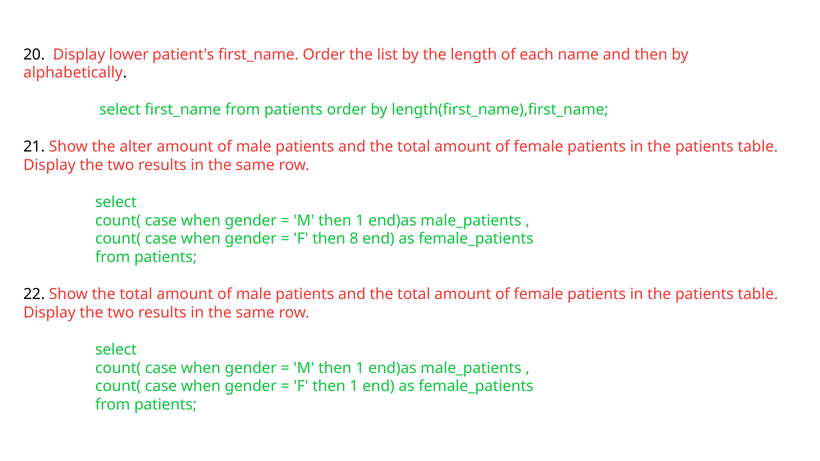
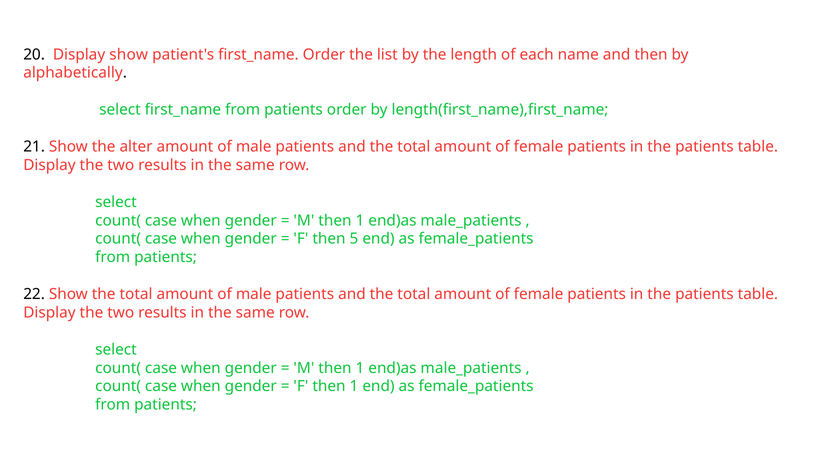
Display lower: lower -> show (129, 55)
8: 8 -> 5 (354, 239)
